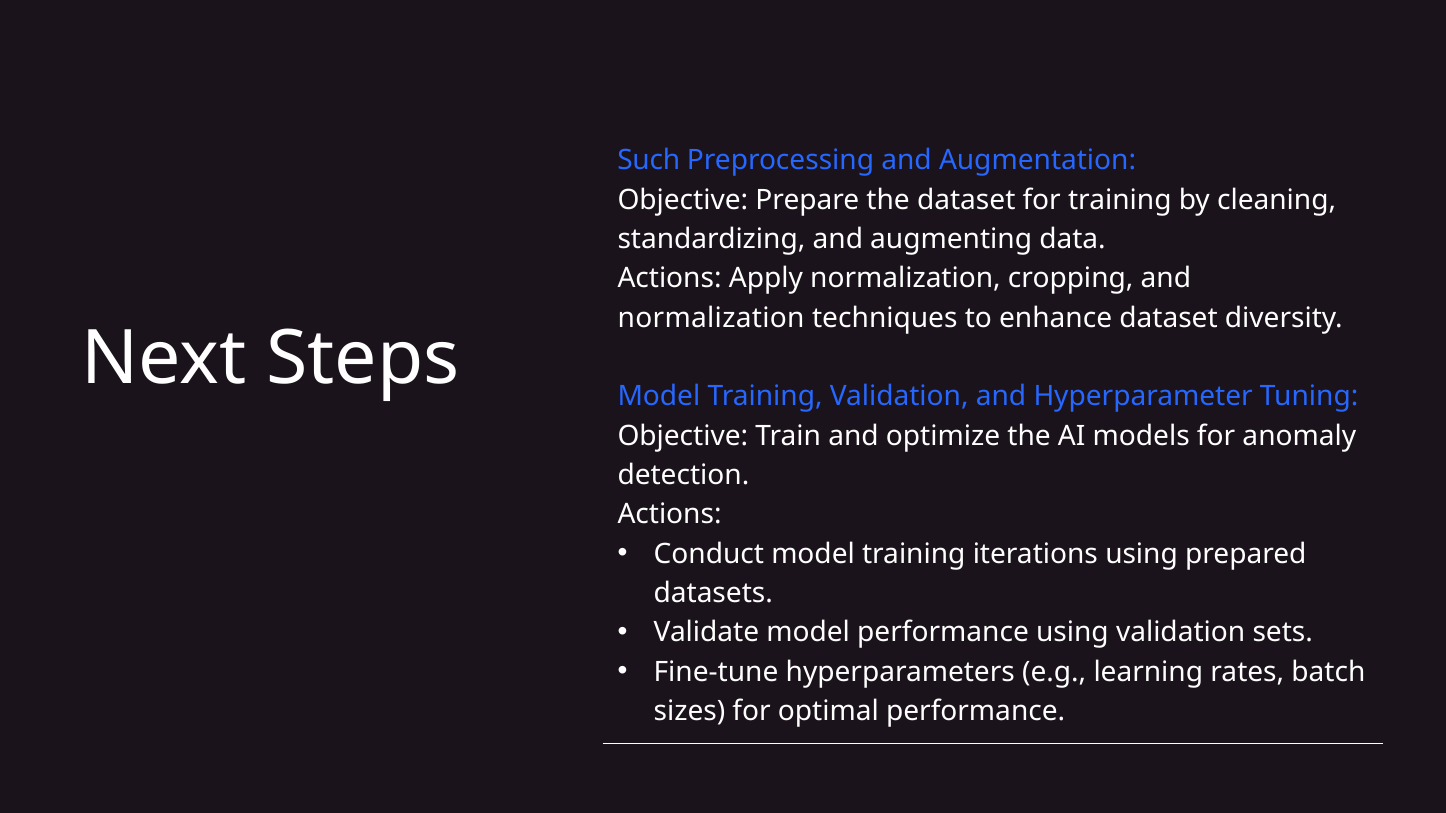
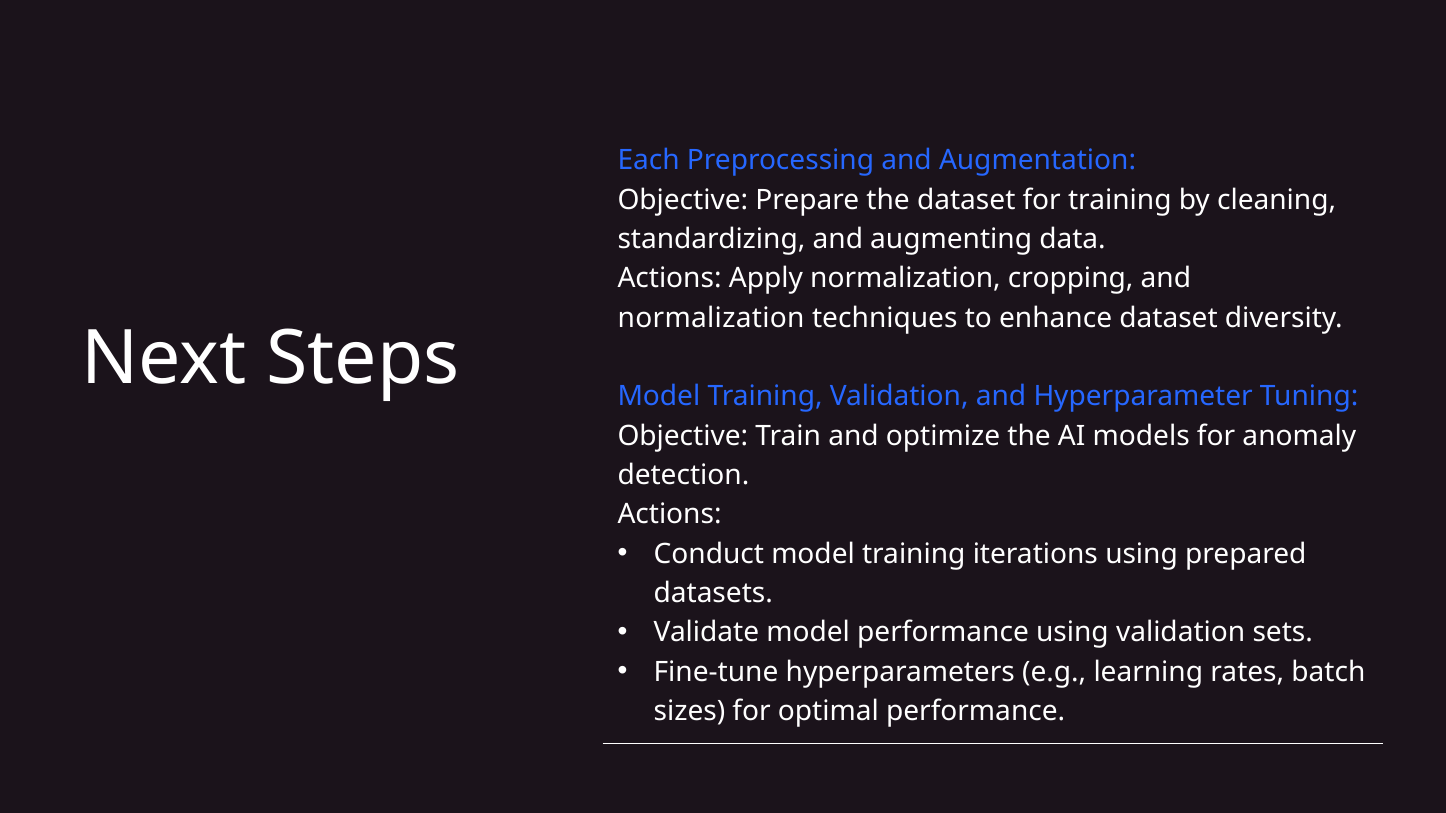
Such: Such -> Each (649, 160)
